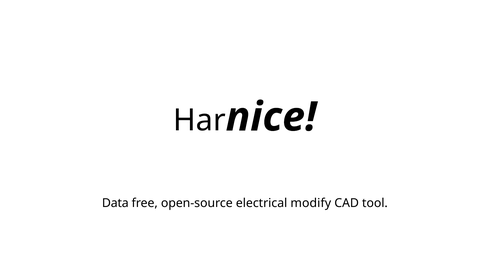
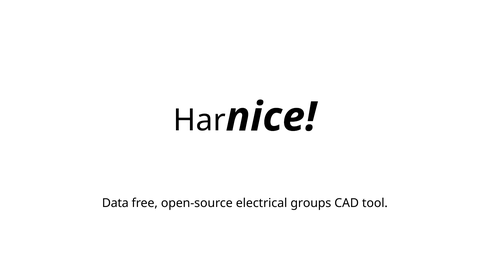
modify: modify -> groups (311, 203)
